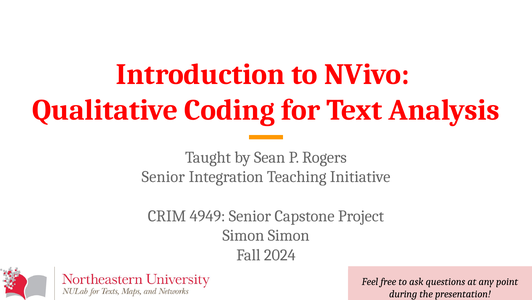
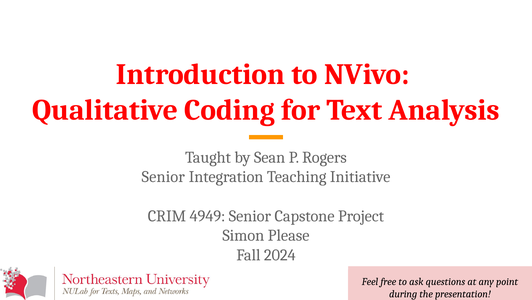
Simon Simon: Simon -> Please (289, 235)
